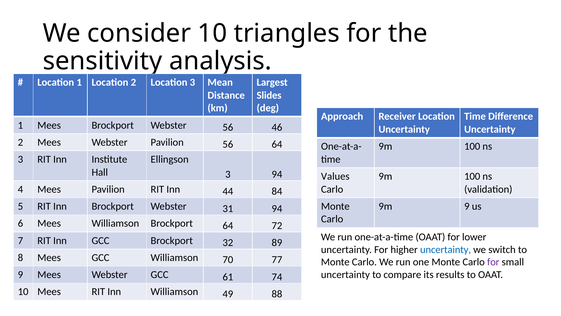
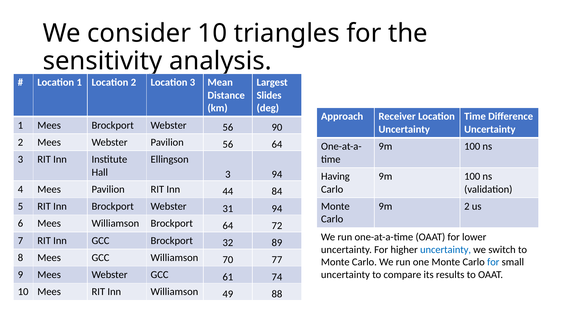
46: 46 -> 90 (277, 127)
Values: Values -> Having (335, 176)
9m 9: 9 -> 2 (467, 206)
for colour: purple -> blue (493, 262)
